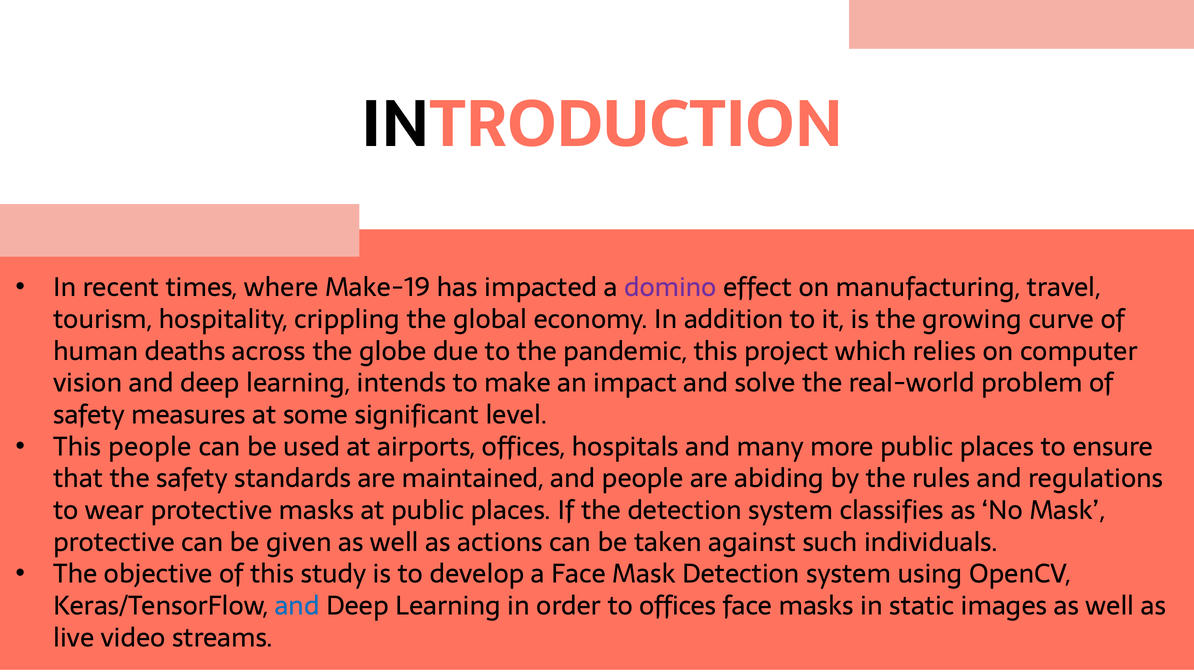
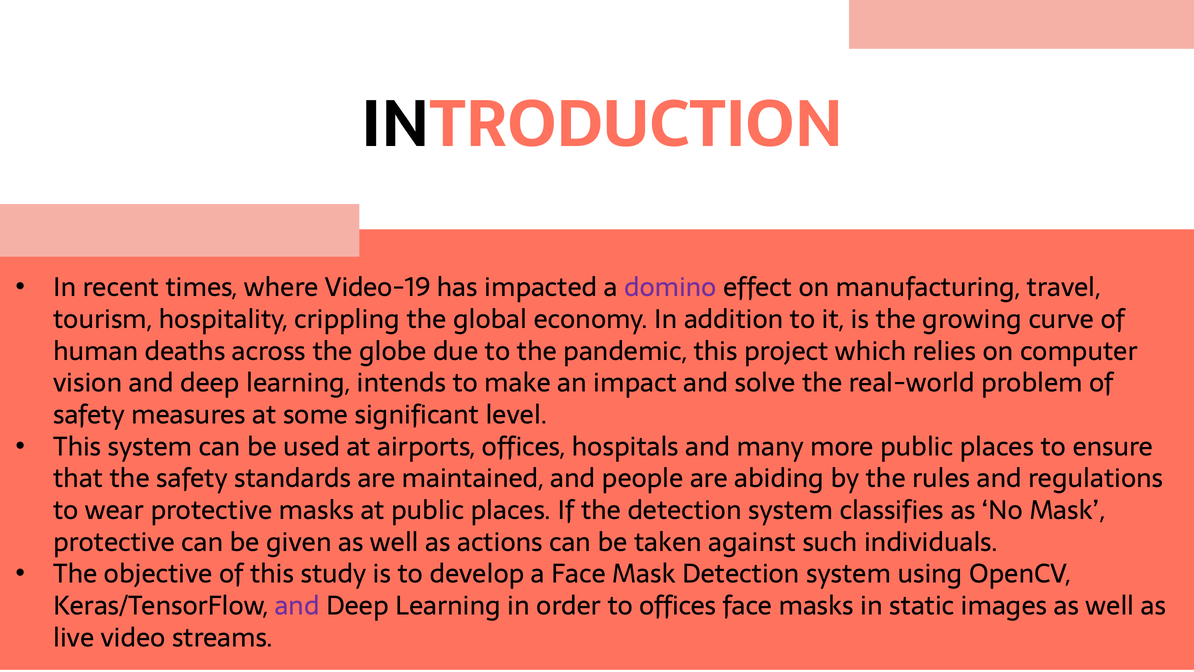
Make-19: Make-19 -> Video-19 (378, 287)
This people: people -> system (150, 447)
and colour: blue -> purple (297, 606)
